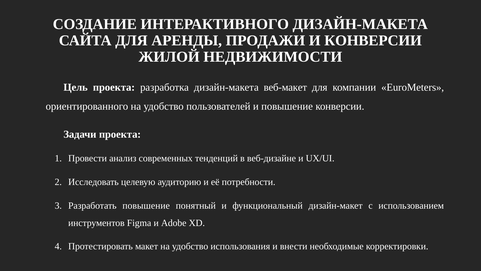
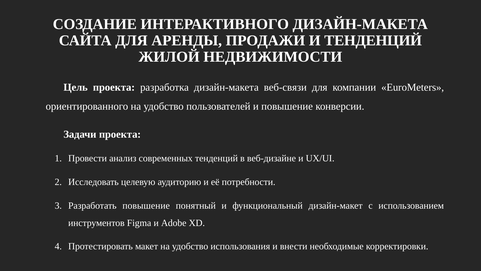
И КОНВЕРСИИ: КОНВЕРСИИ -> ТЕНДЕНЦИЙ (373, 40)
веб-макет: веб-макет -> веб-связи (285, 87)
